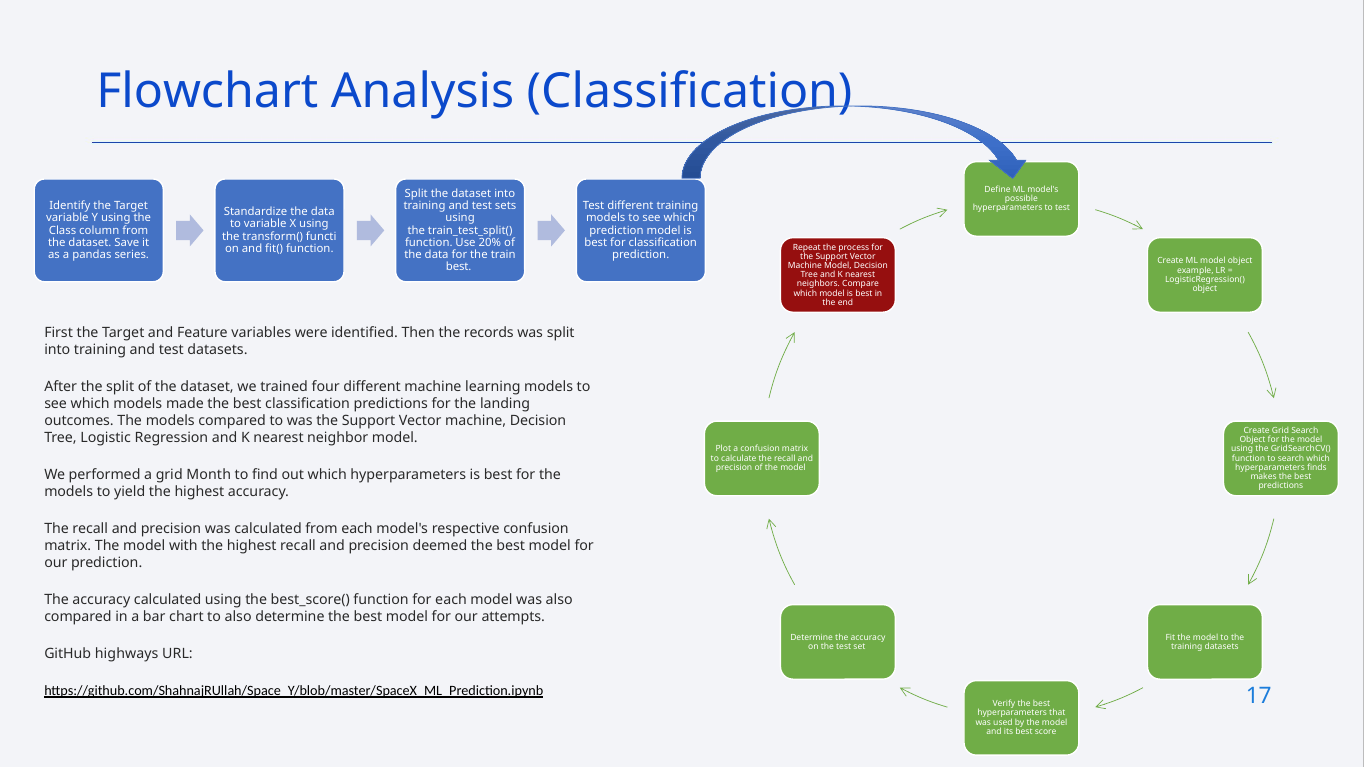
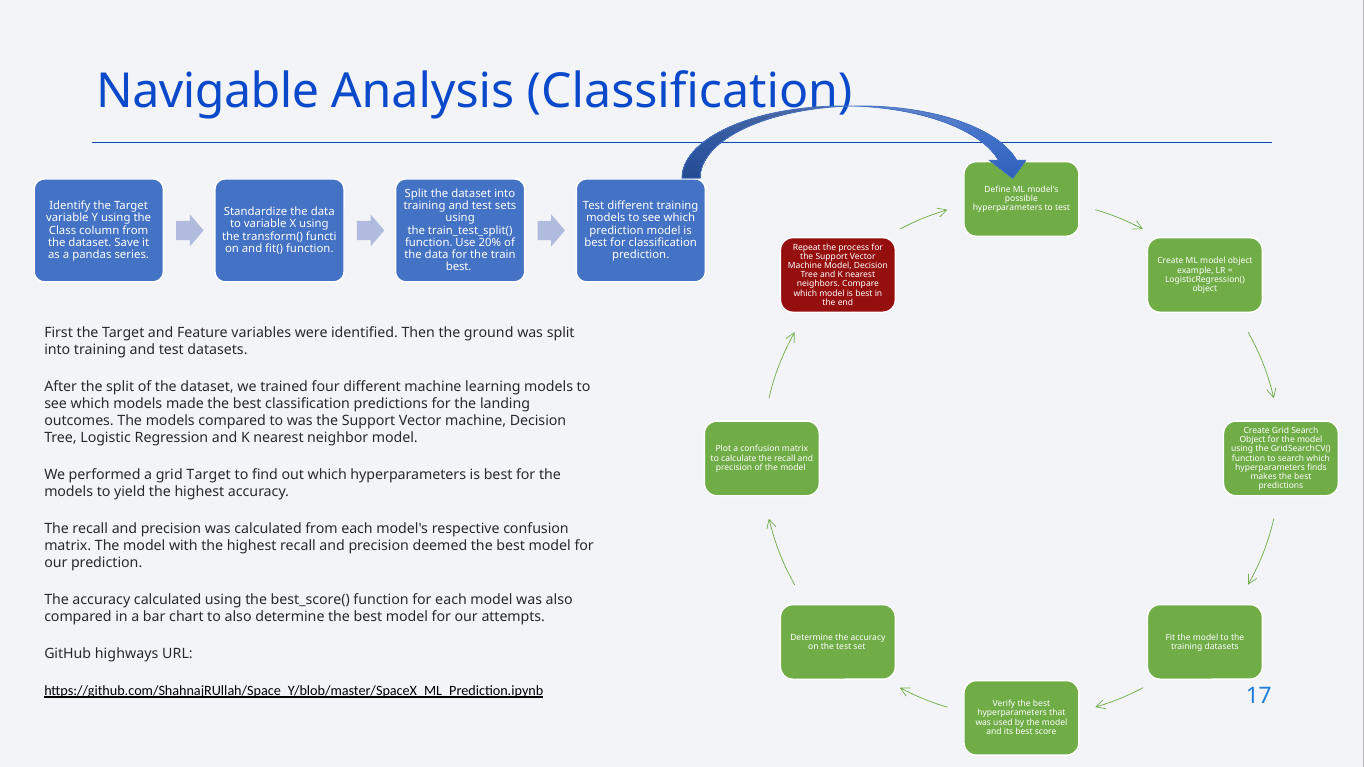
Flowchart: Flowchart -> Navigable (208, 91)
records: records -> ground (489, 333)
grid Month: Month -> Target (209, 475)
